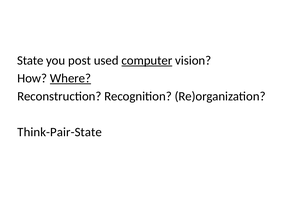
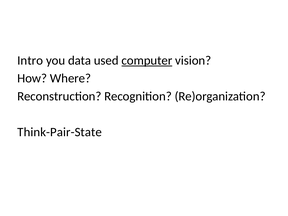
State: State -> Intro (30, 60)
post: post -> data (80, 60)
Where underline: present -> none (70, 78)
